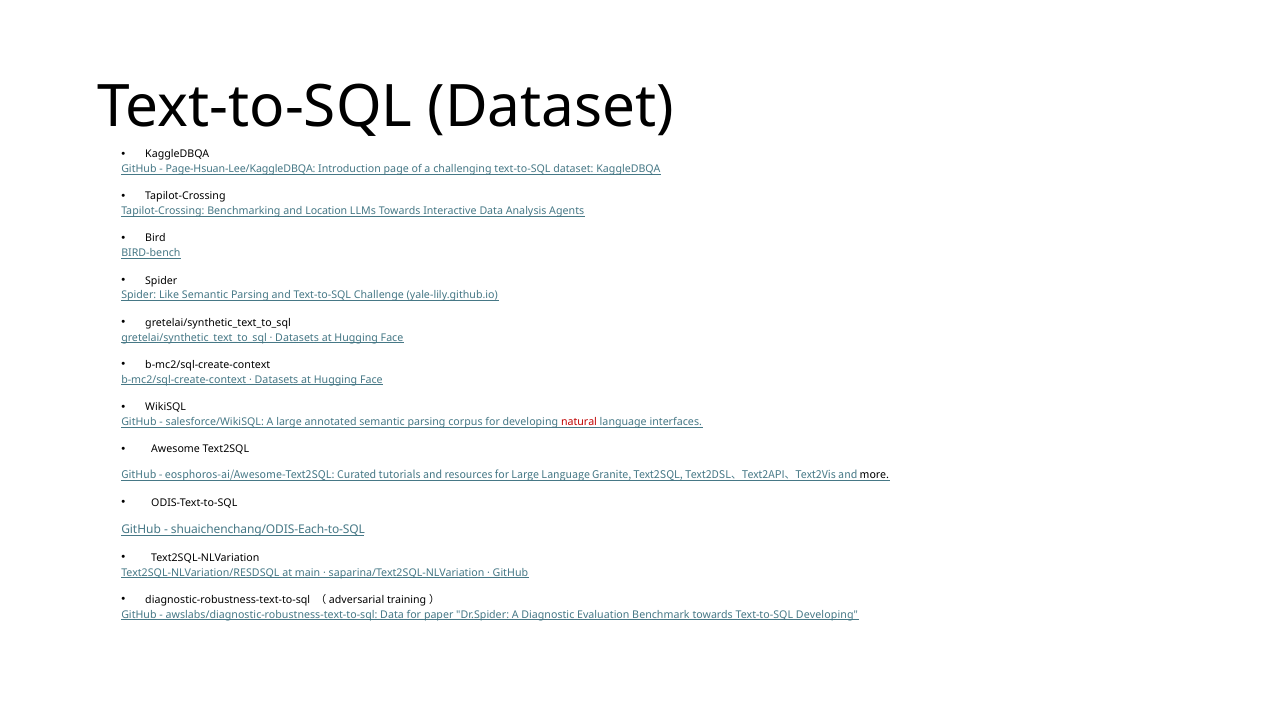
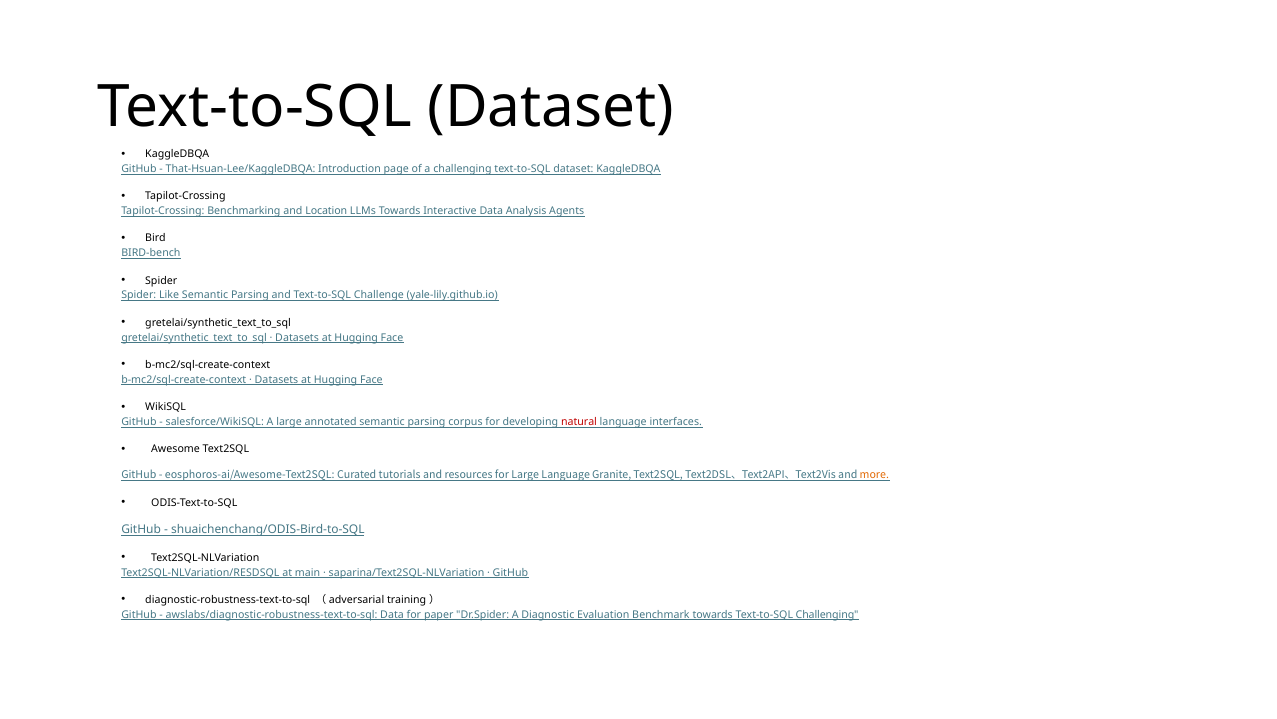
Page-Hsuan-Lee/KaggleDBQA: Page-Hsuan-Lee/KaggleDBQA -> That-Hsuan-Lee/KaggleDBQA (241, 169)
more colour: black -> orange (874, 474)
shuaichenchang/ODIS-Each-to-SQL: shuaichenchang/ODIS-Each-to-SQL -> shuaichenchang/ODIS-Bird-to-SQL (268, 529)
Text-to-SQL Developing: Developing -> Challenging (827, 614)
